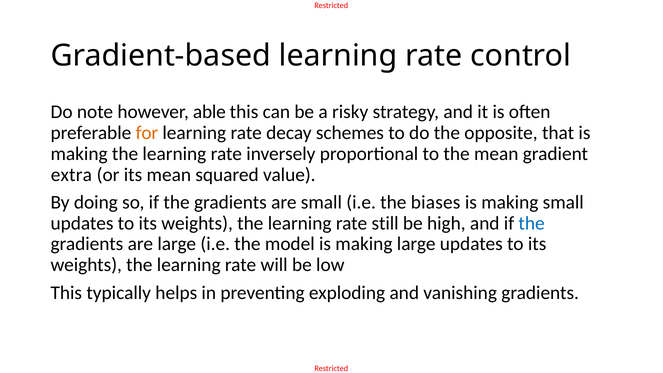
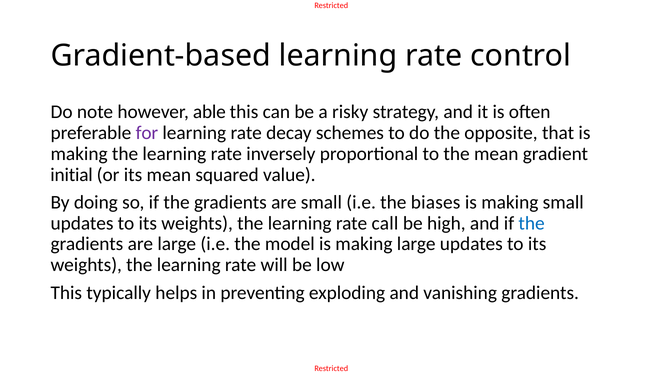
for colour: orange -> purple (147, 133)
extra: extra -> initial (72, 175)
still: still -> call (385, 223)
